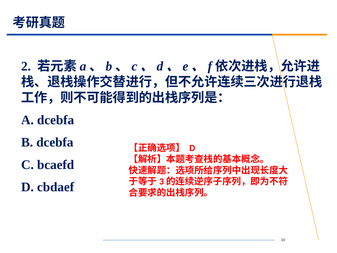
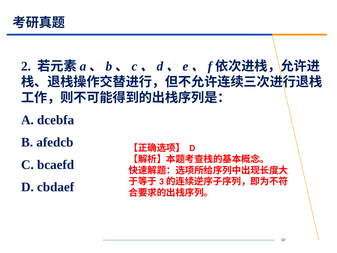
B dcebfa: dcebfa -> afedcb (55, 142)
